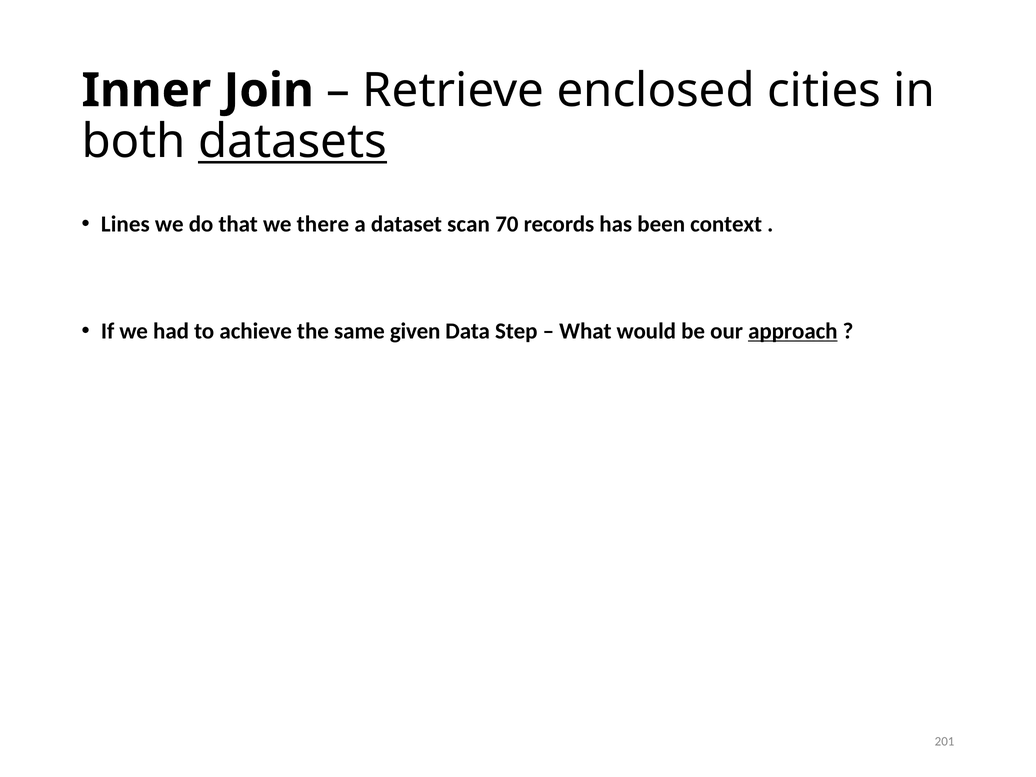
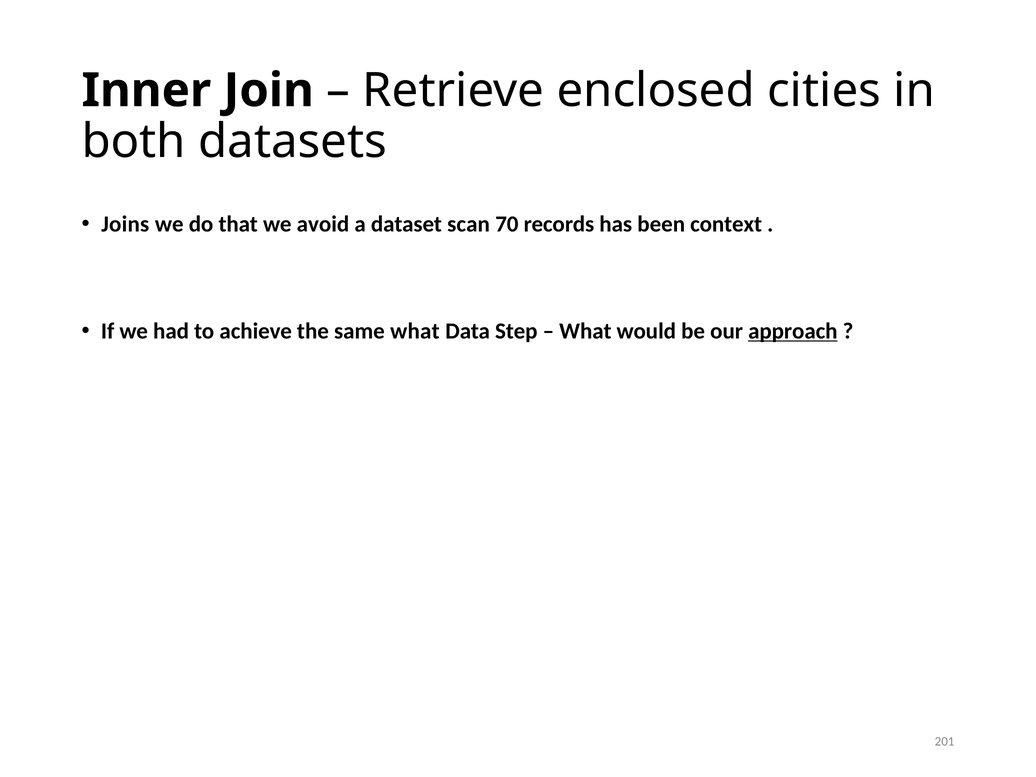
datasets underline: present -> none (293, 142)
Lines: Lines -> Joins (125, 224)
there: there -> avoid (323, 224)
same given: given -> what (415, 331)
